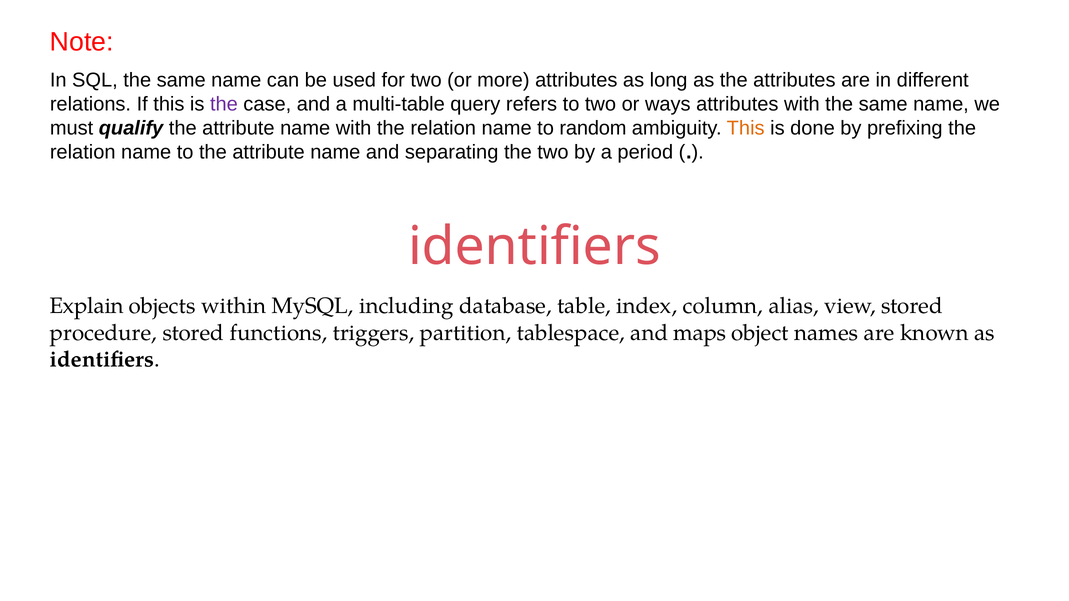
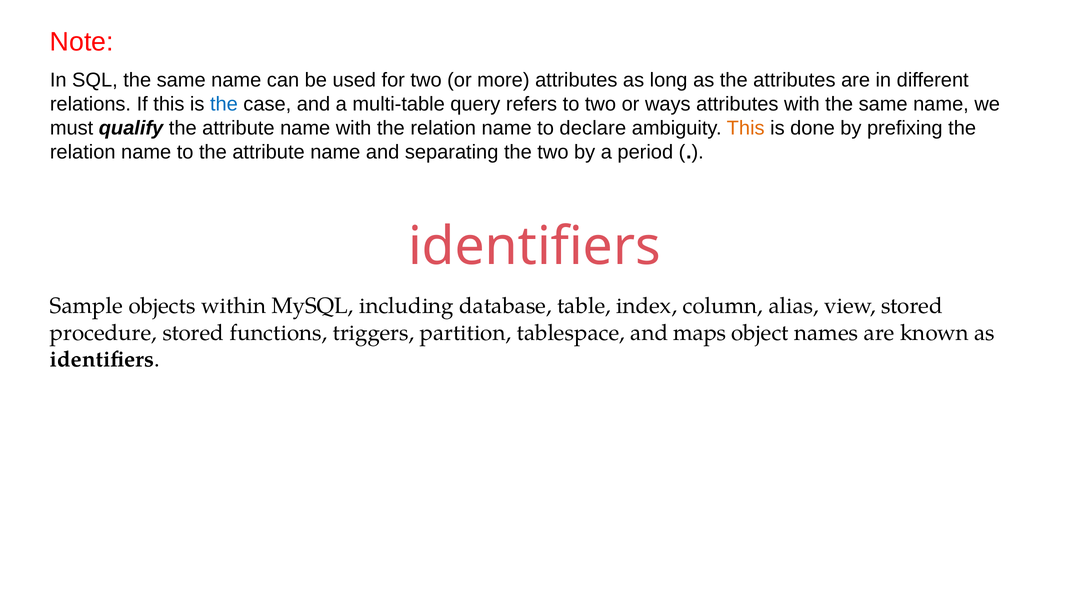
the colour: purple -> blue (224, 104)
random: random -> declare (593, 128)
Explain: Explain -> Sample (86, 306)
